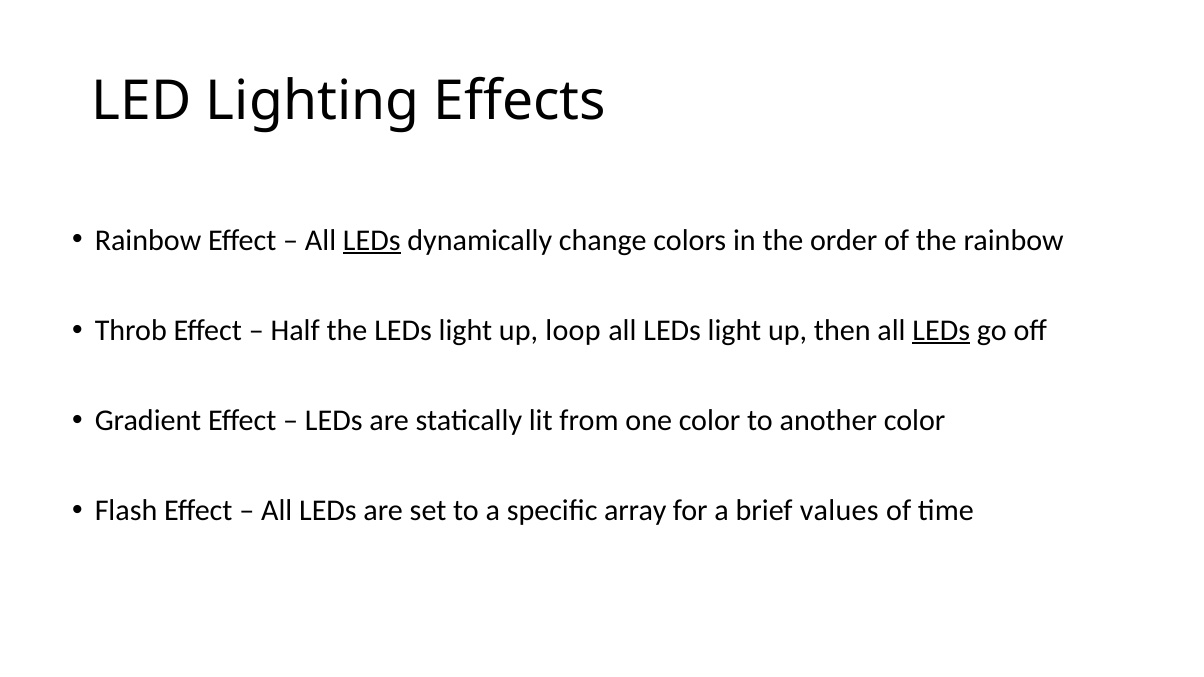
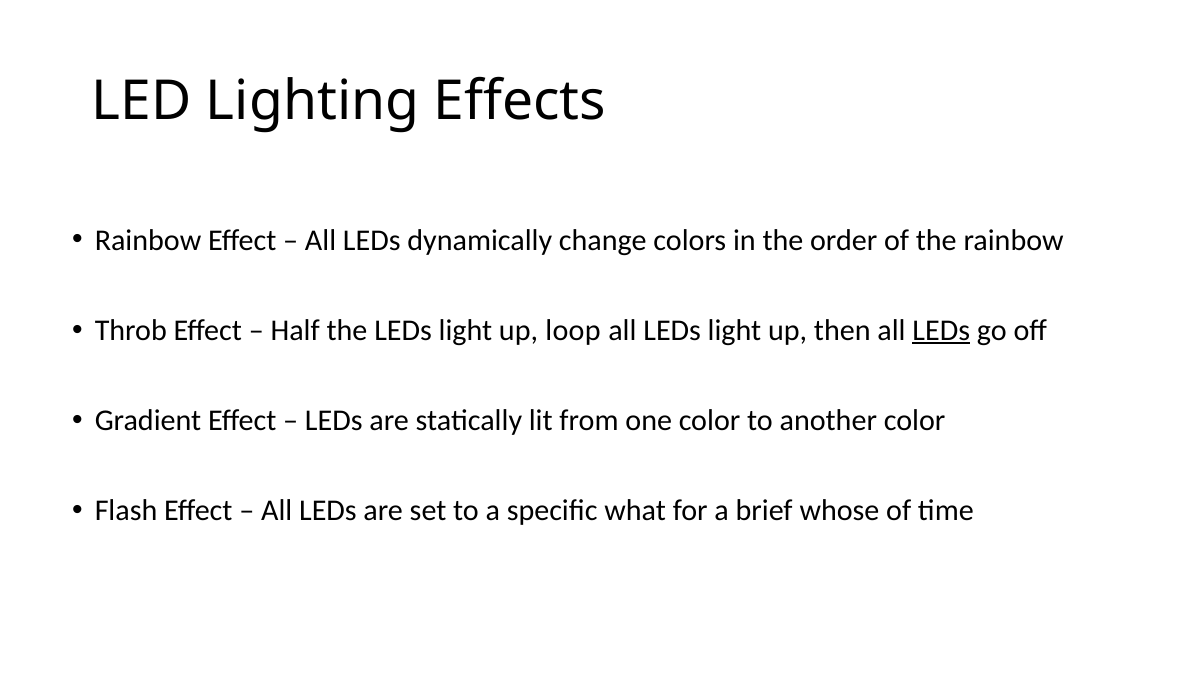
LEDs underline: present -> none (372, 240)
array: array -> what (635, 511)
values: values -> whose (839, 511)
